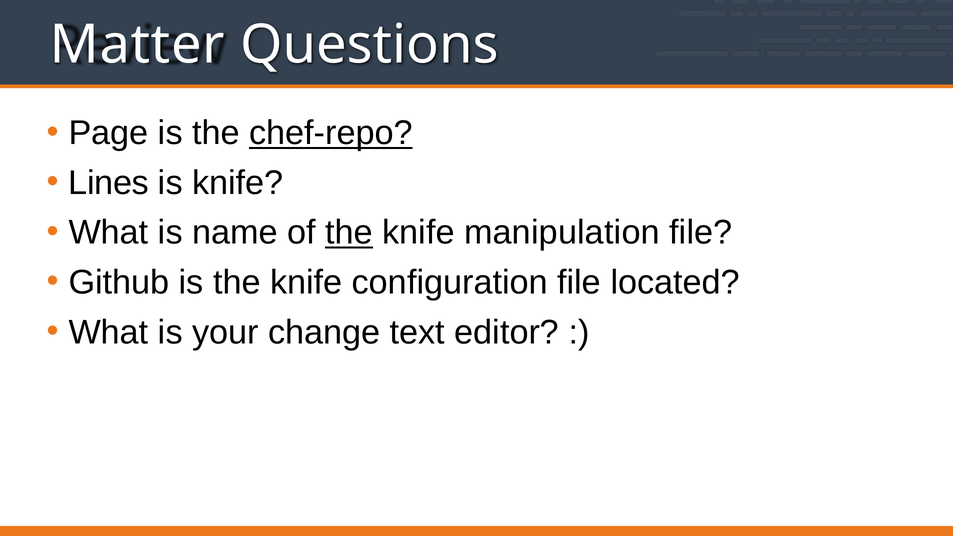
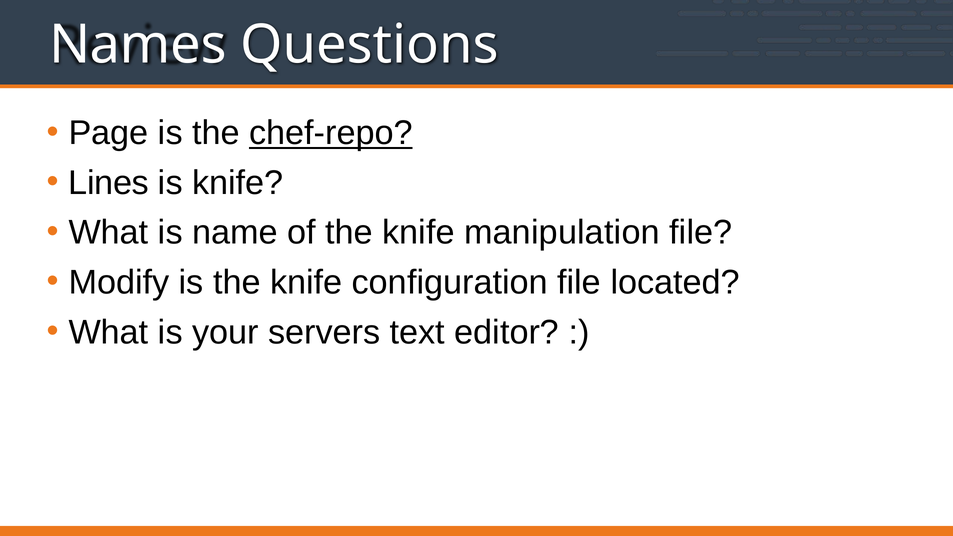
Matter: Matter -> Names (138, 45)
the underline: present -> none (349, 233)
Github: Github -> Modify (119, 282)
change: change -> servers (324, 332)
